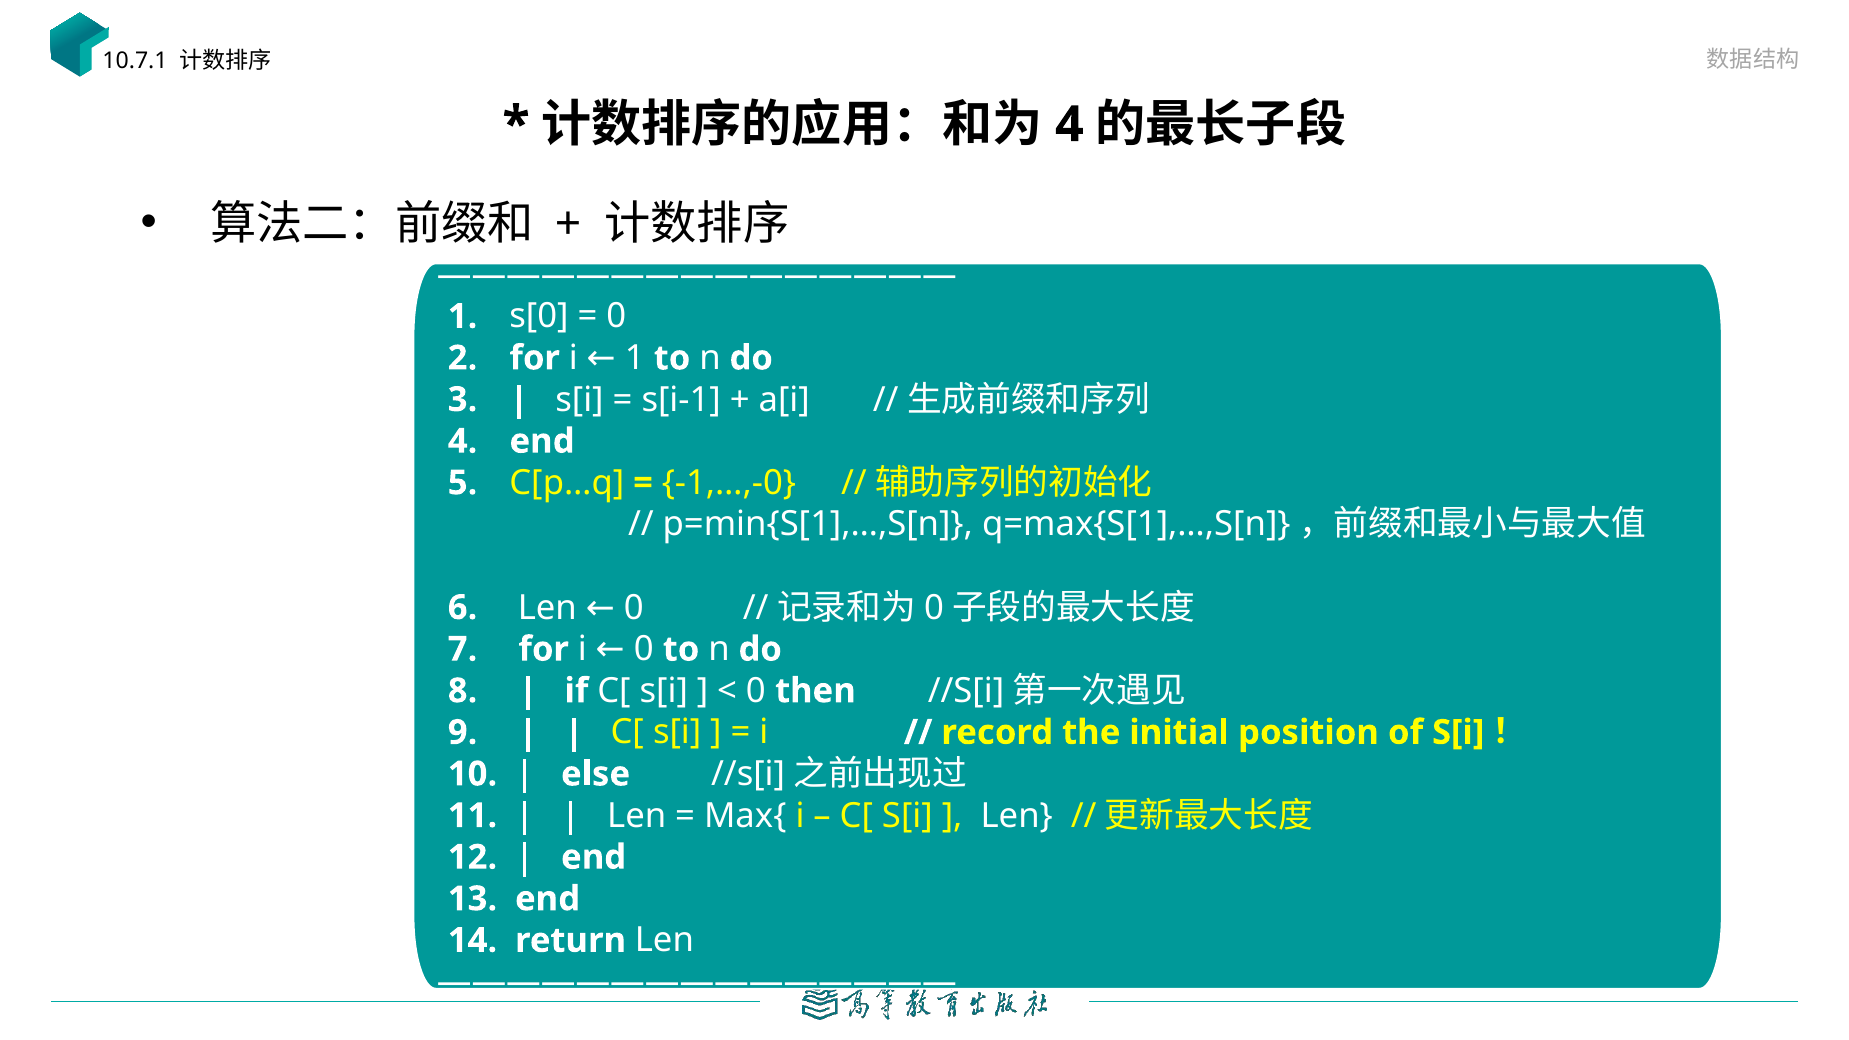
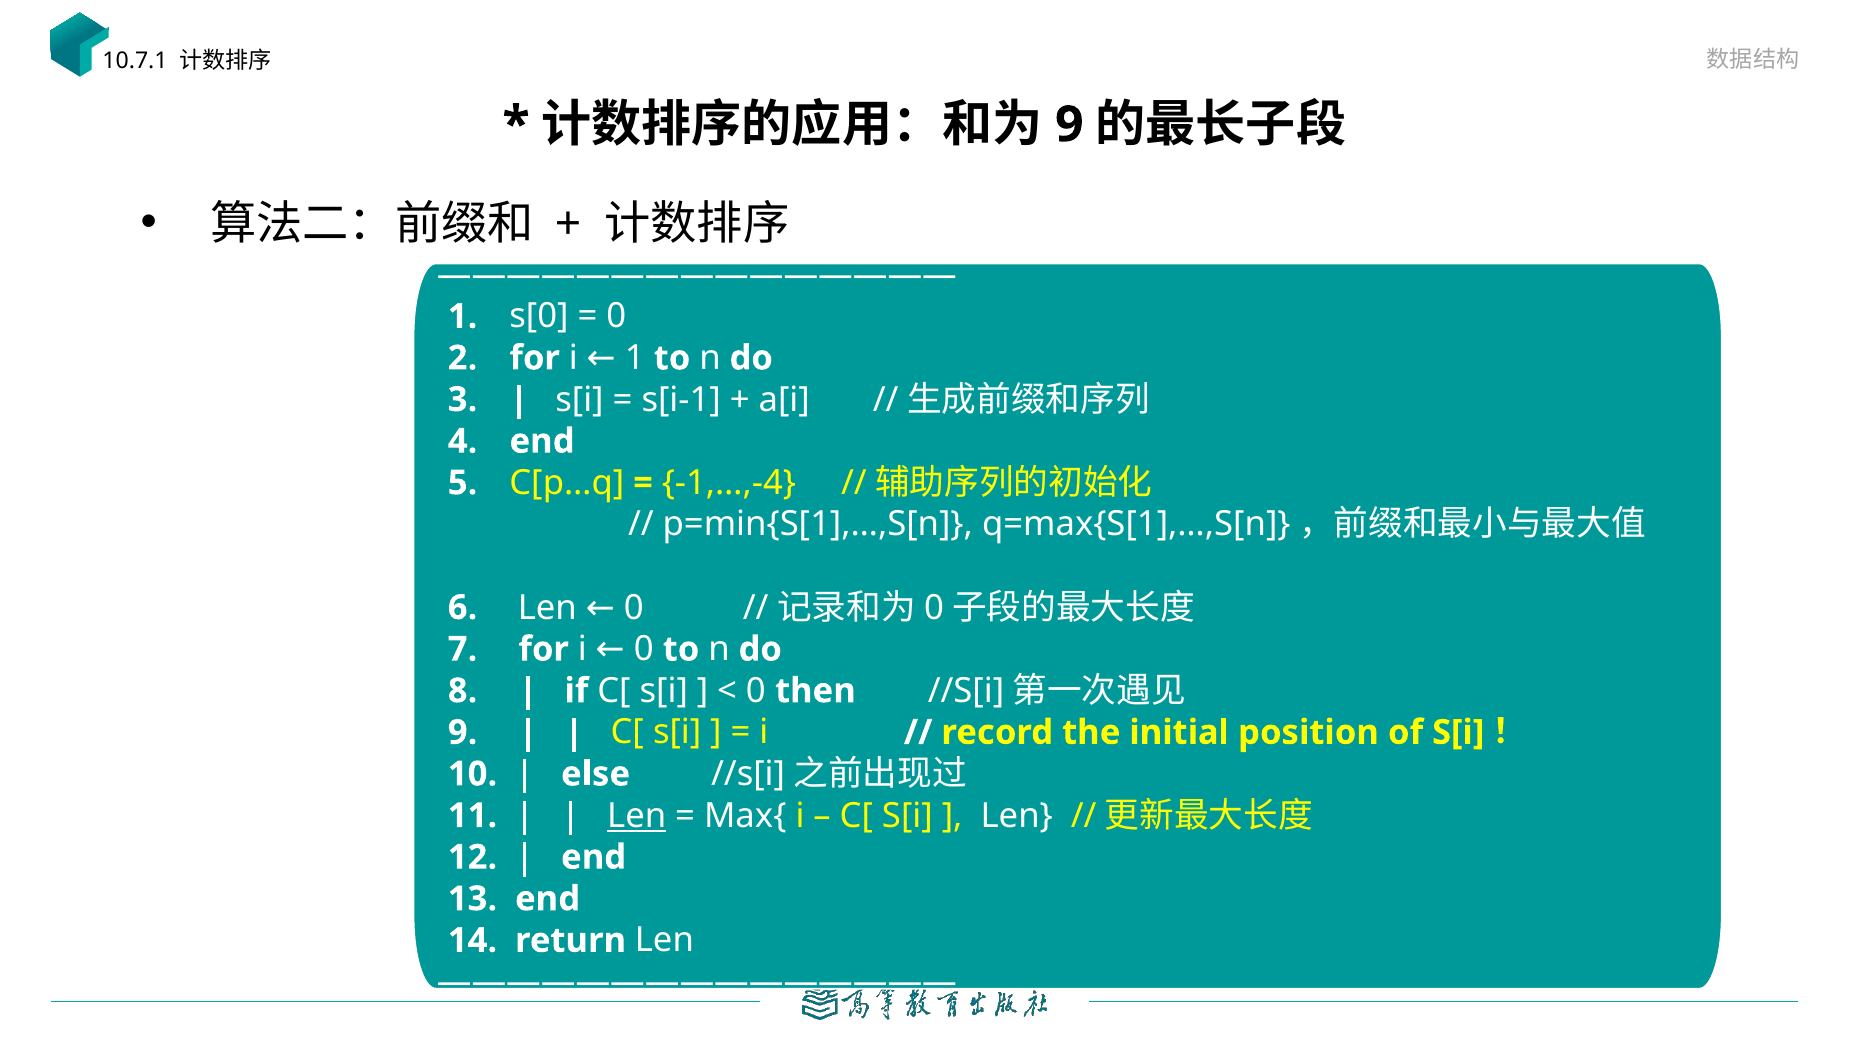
4: 4 -> 9 (1069, 125)
-1,…,-0: -1,…,-0 -> -1,…,-4 (729, 483)
Len underline: none -> present (637, 816)
